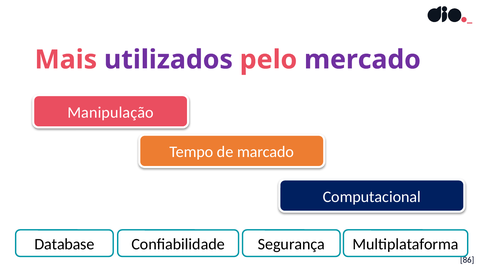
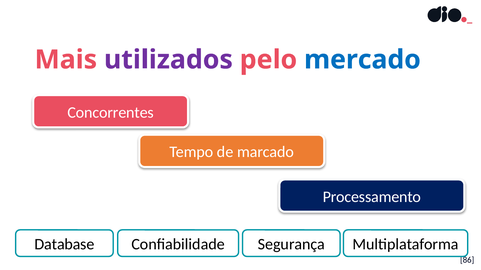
mercado colour: purple -> blue (362, 60)
Manipulação: Manipulação -> Concorrentes (111, 113)
Computacional: Computacional -> Processamento (372, 197)
